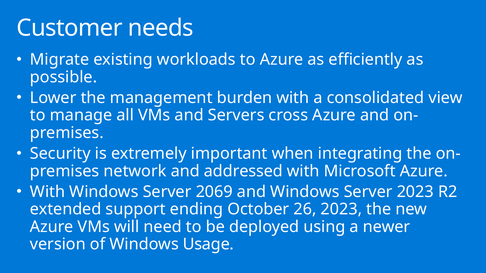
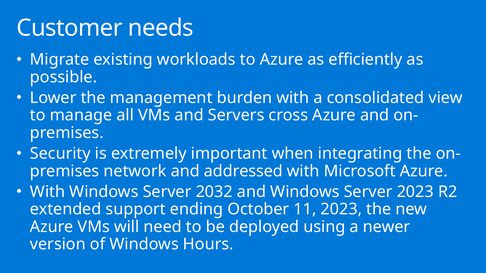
2069: 2069 -> 2032 (214, 192)
26: 26 -> 11 (305, 209)
Usage: Usage -> Hours (208, 245)
